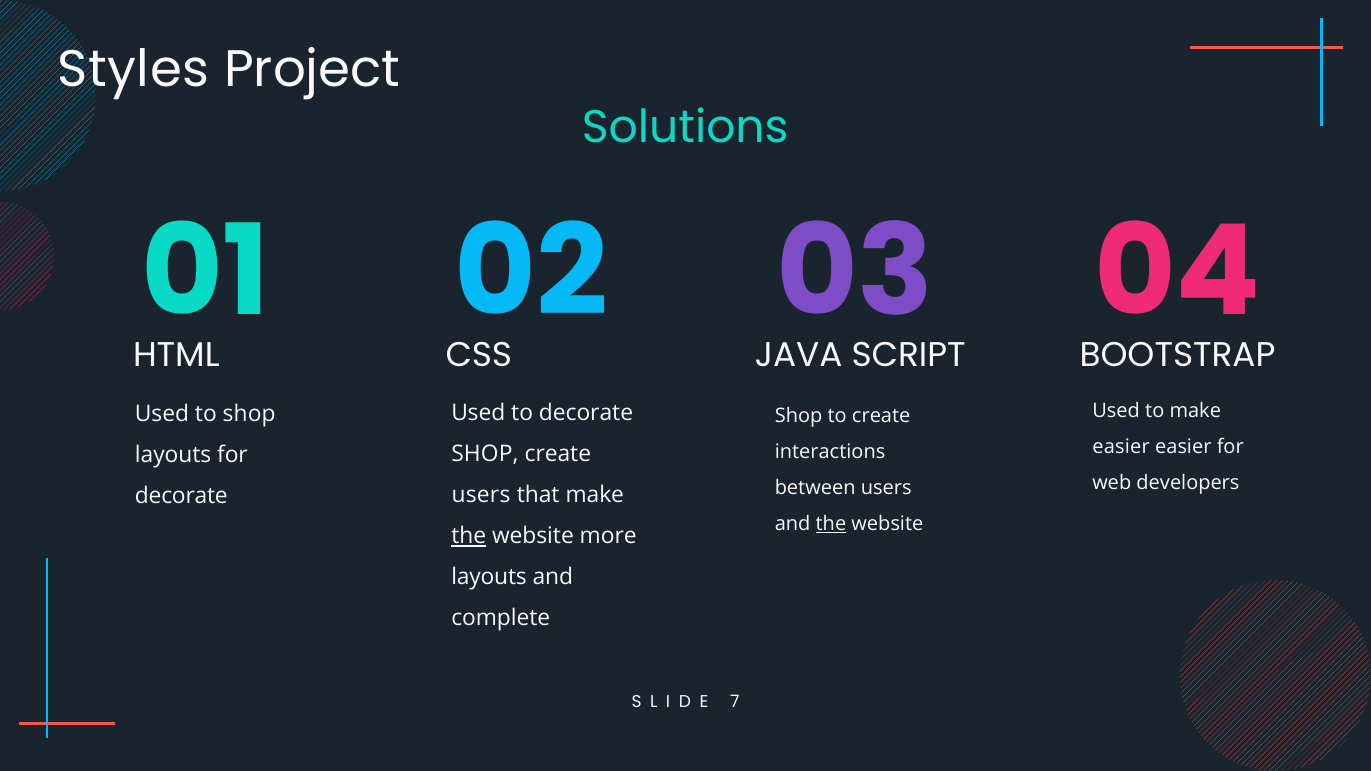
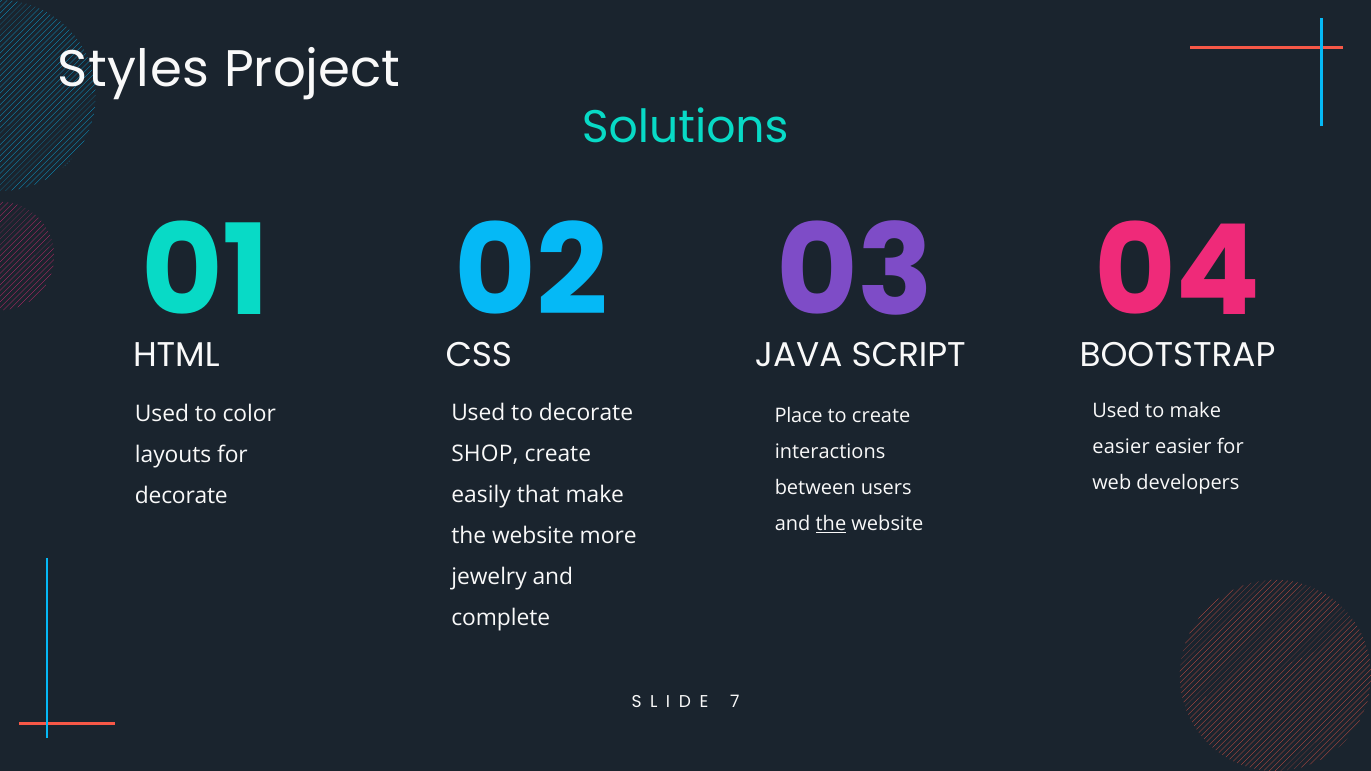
to shop: shop -> color (249, 414)
Shop: Shop -> Place (799, 416)
users: users -> easily (481, 495)
the underline: present -> none (469, 536)
layouts: layouts -> jewelry (489, 578)
